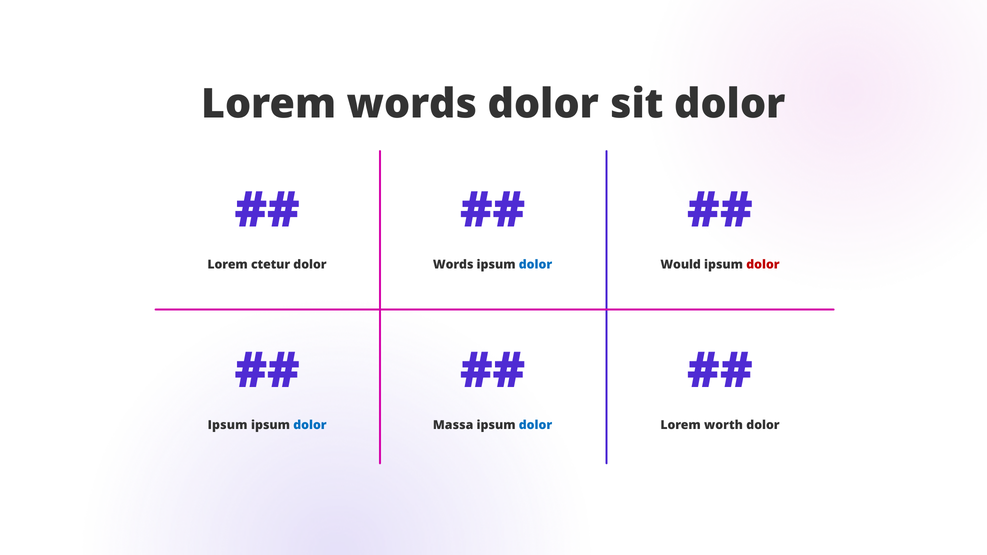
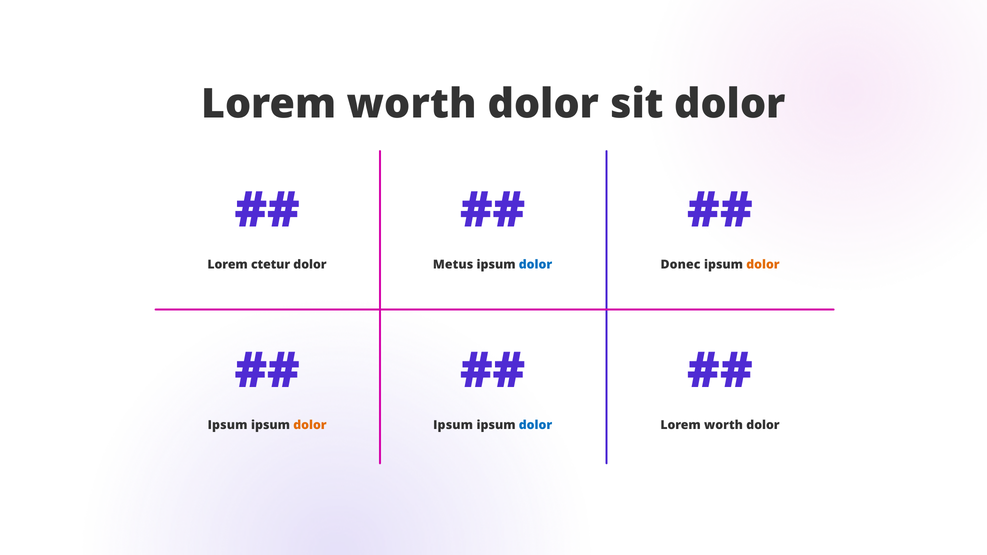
words: words -> worth (412, 104)
Words: Words -> Metus (453, 265)
Would: Would -> Donec (681, 265)
dolor colour: red -> orange (763, 265)
dolor colour: blue -> orange (310, 425)
Massa: Massa -> Ipsum (453, 425)
